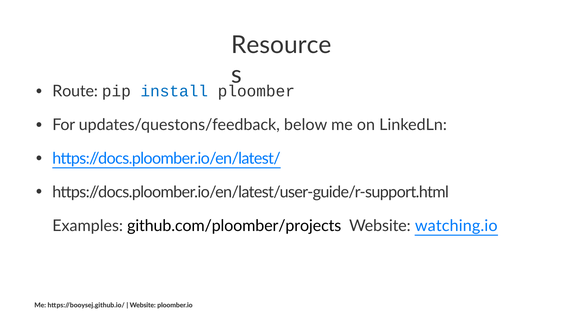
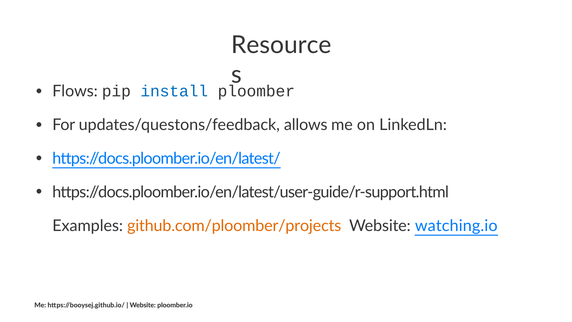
Route: Route -> Flows (75, 91)
below: below -> allows (306, 125)
github.com/ploomber/projects colour: black -> orange (234, 226)
